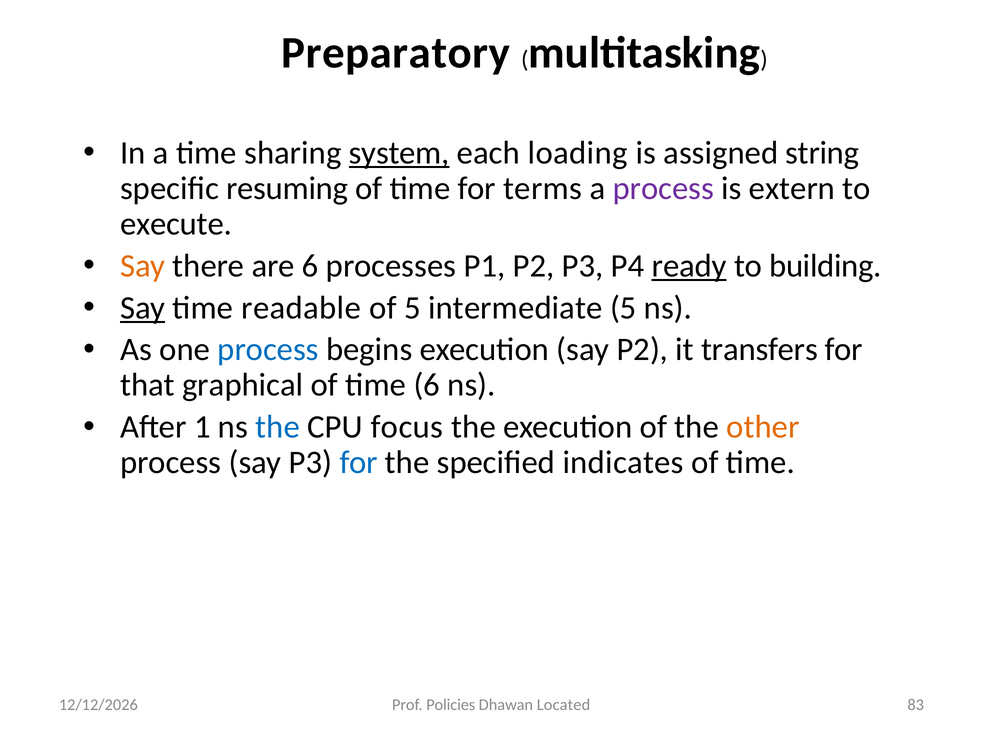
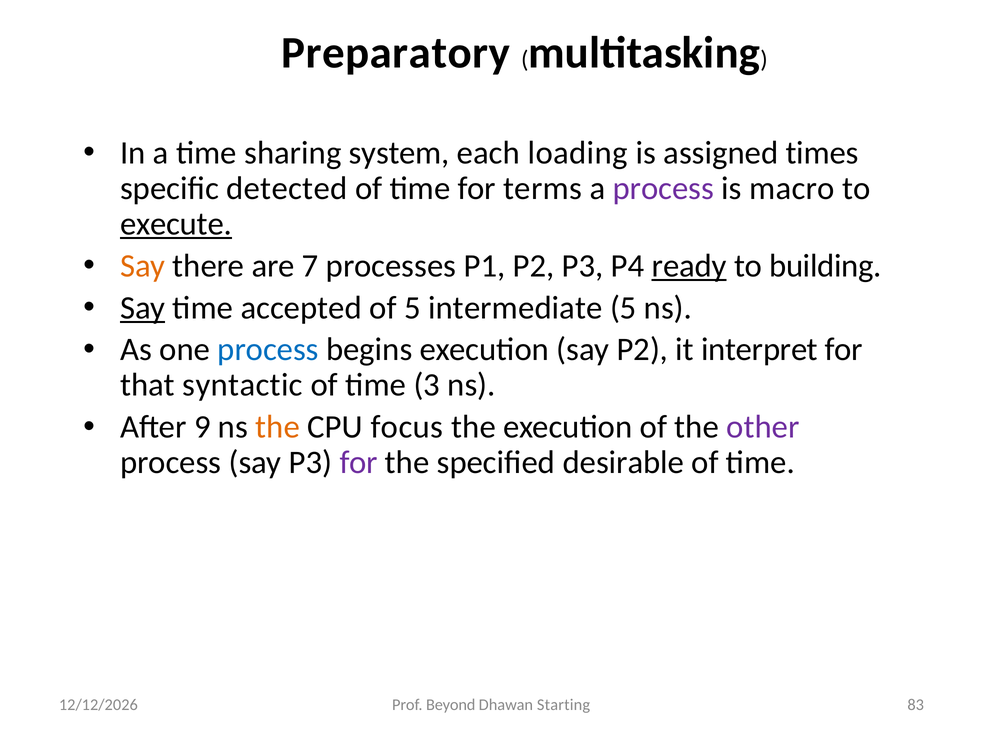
system underline: present -> none (399, 153)
string: string -> times (822, 153)
resuming: resuming -> detected (287, 188)
extern: extern -> macro (792, 188)
execute underline: none -> present (176, 224)
are 6: 6 -> 7 (310, 265)
readable: readable -> accepted (301, 307)
transfers: transfers -> interpret (760, 349)
graphical: graphical -> syntactic (243, 385)
time 6: 6 -> 3 (427, 385)
1: 1 -> 9 (202, 427)
the colour: blue -> orange (278, 427)
other colour: orange -> purple (763, 427)
for colour: blue -> purple (359, 462)
indicates: indicates -> desirable (623, 462)
Policies: Policies -> Beyond (451, 704)
Located: Located -> Starting (564, 704)
